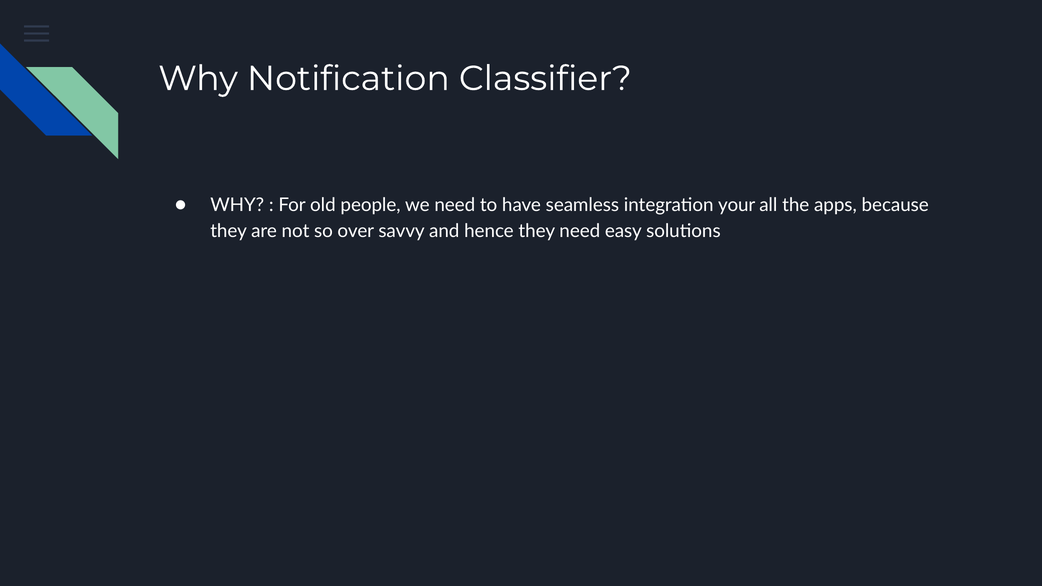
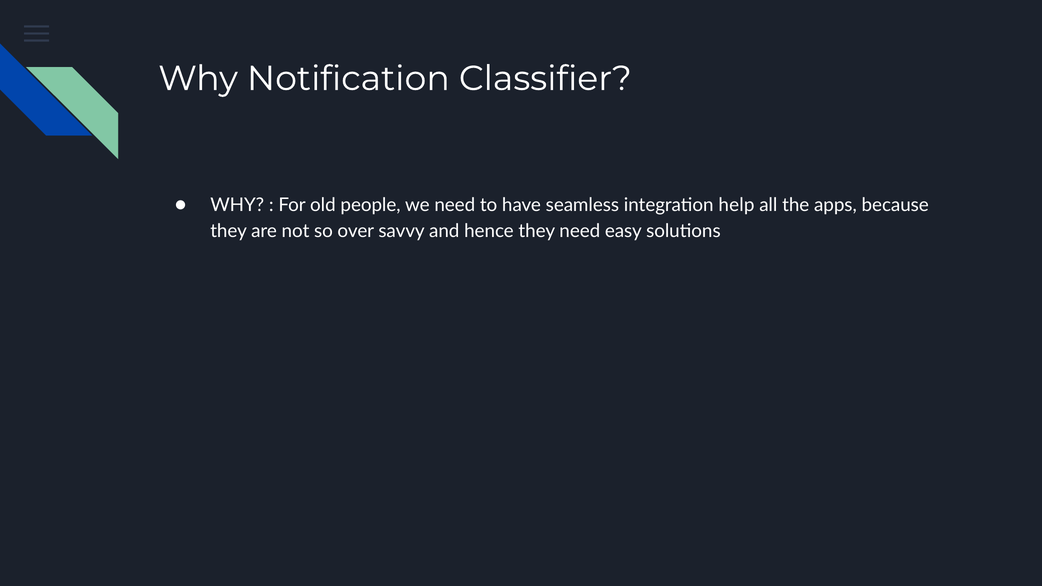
your: your -> help (736, 205)
